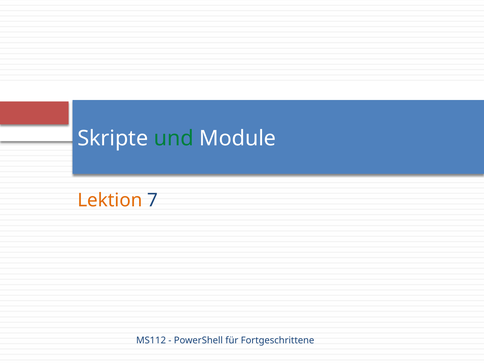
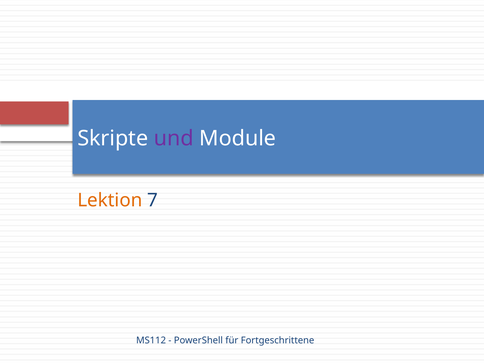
und colour: green -> purple (174, 138)
